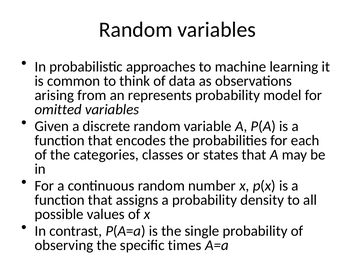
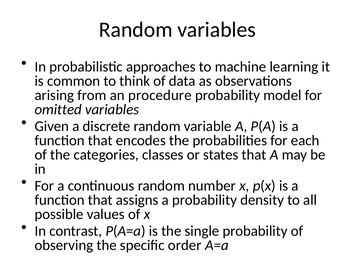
represents: represents -> procedure (160, 95)
times: times -> order (185, 245)
